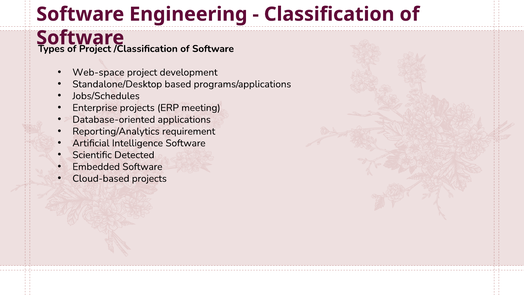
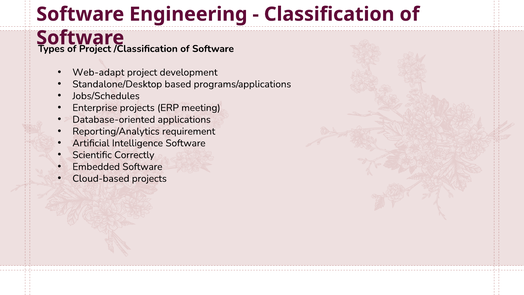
Web-space: Web-space -> Web-adapt (98, 72)
Detected: Detected -> Correctly (134, 155)
